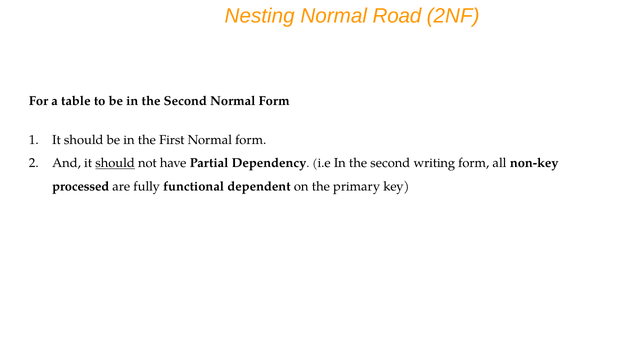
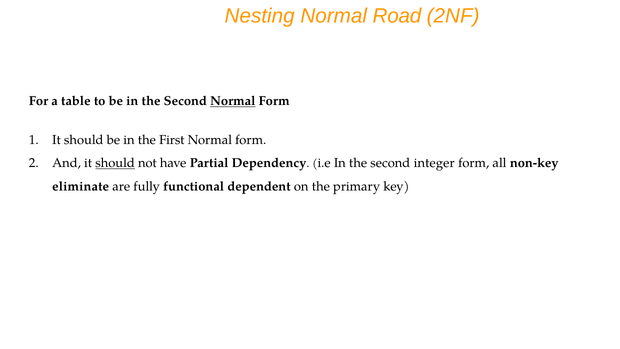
Normal underline: none -> present (233, 101)
writing: writing -> integer (434, 163)
processed: processed -> eliminate (81, 186)
